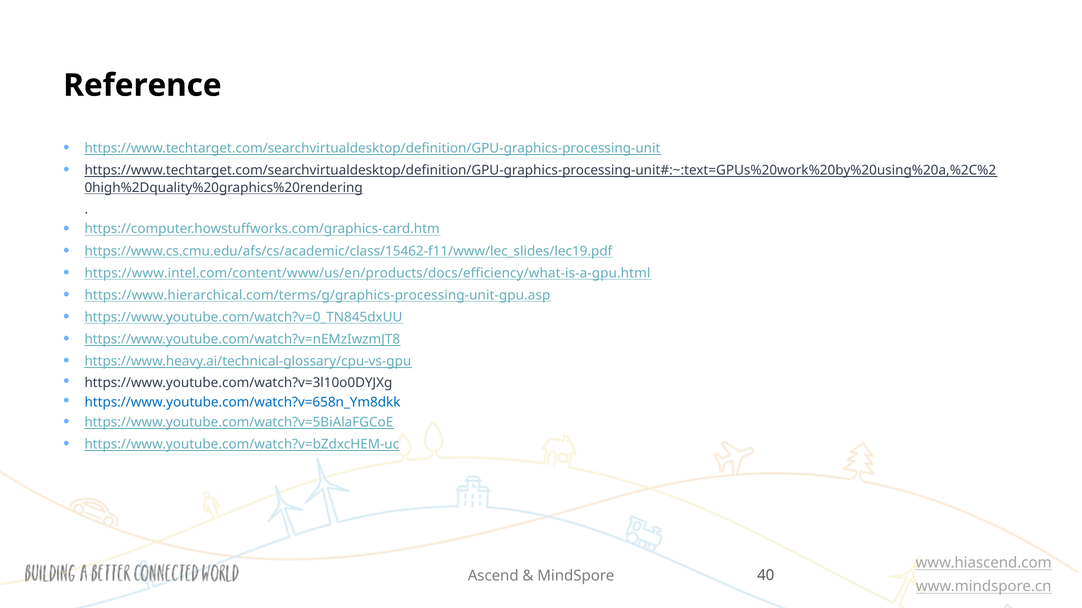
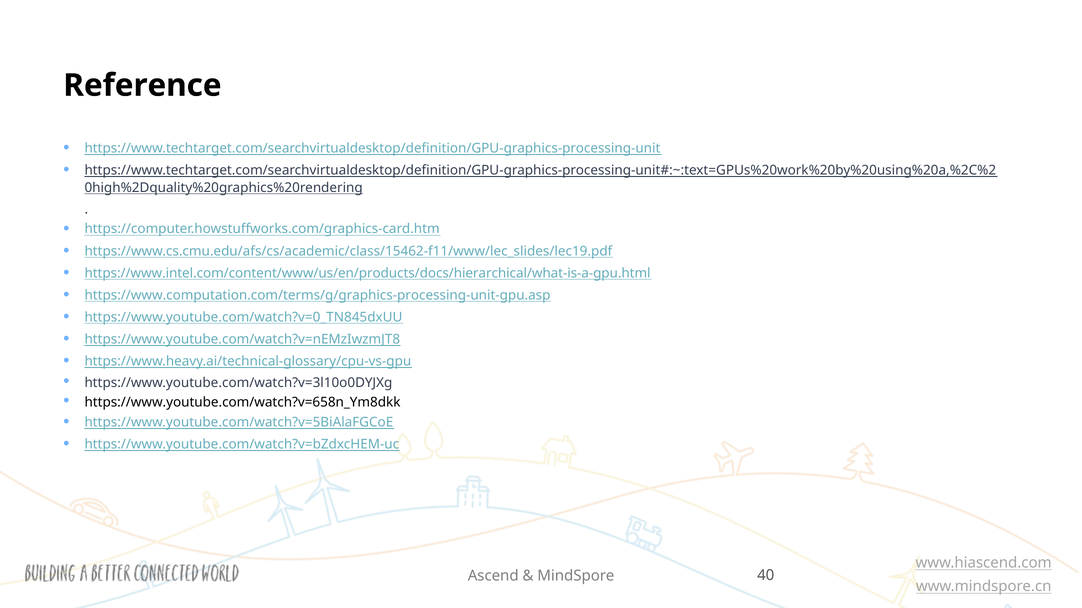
https://www.intel.com/content/www/us/en/products/docs/efficiency/what-is-a-gpu.html: https://www.intel.com/content/www/us/en/products/docs/efficiency/what-is-a-gpu.html -> https://www.intel.com/content/www/us/en/products/docs/hierarchical/what-is-a-gpu.html (368, 273)
https://www.hierarchical.com/terms/g/graphics-processing-unit-gpu.asp: https://www.hierarchical.com/terms/g/graphics-processing-unit-gpu.asp -> https://www.computation.com/terms/g/graphics-processing-unit-gpu.asp (317, 295)
https://www.youtube.com/watch?v=658n_Ym8dkk colour: blue -> black (242, 403)
